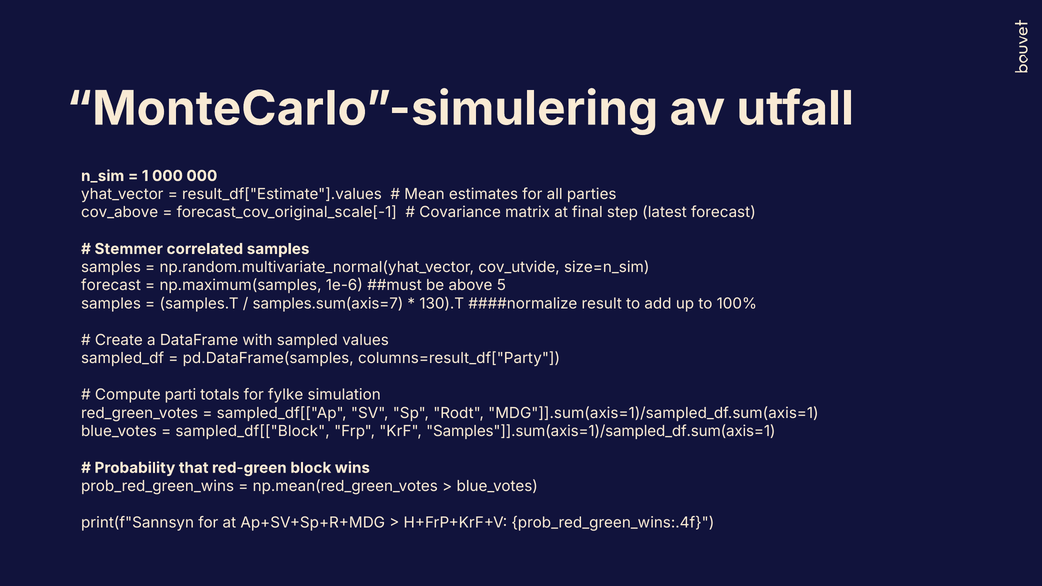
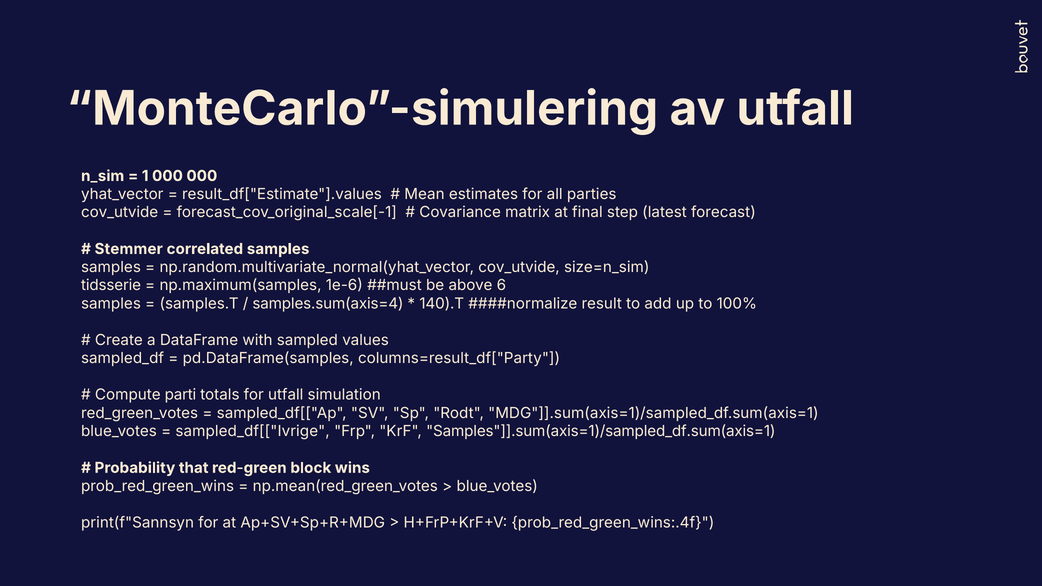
cov_above: cov_above -> cov_utvide (120, 213)
forecast: forecast -> tidsserie (111, 285)
5: 5 -> 6 (501, 285)
samples.sum(axis=7: samples.sum(axis=7 -> samples.sum(axis=4 (328, 304)
130).T: 130).T -> 140).T (442, 304)
for fylke: fylke -> utfall (286, 395)
sampled_df[["Block: sampled_df[["Block -> sampled_df[["Ivrige (253, 431)
